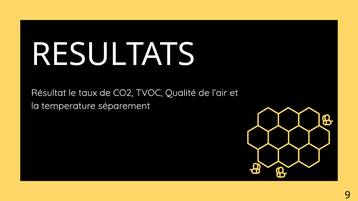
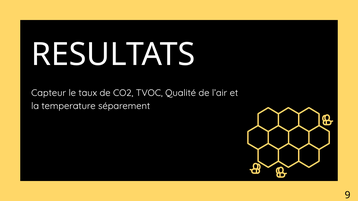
Résultat: Résultat -> Capteur (49, 93)
